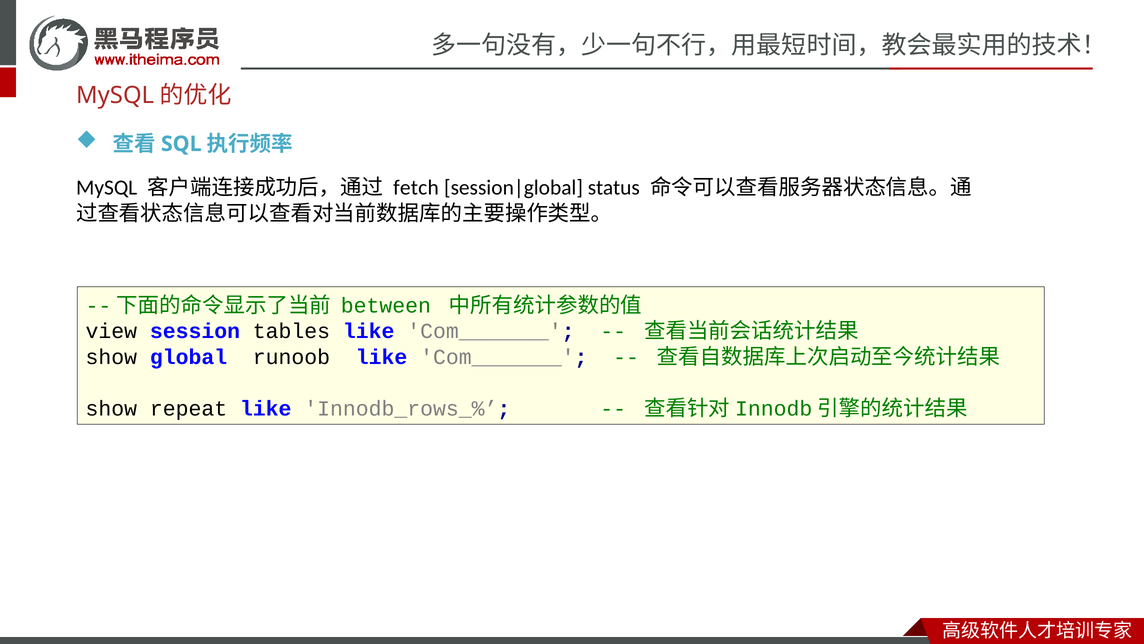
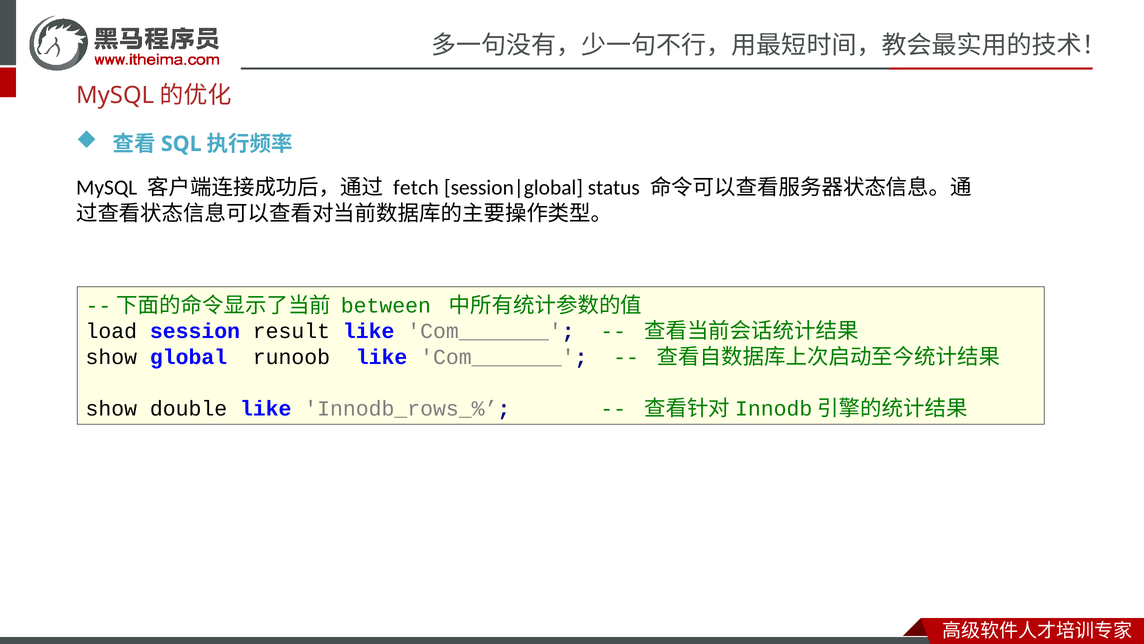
view: view -> load (111, 331)
tables: tables -> result (291, 331)
repeat: repeat -> double (189, 408)
